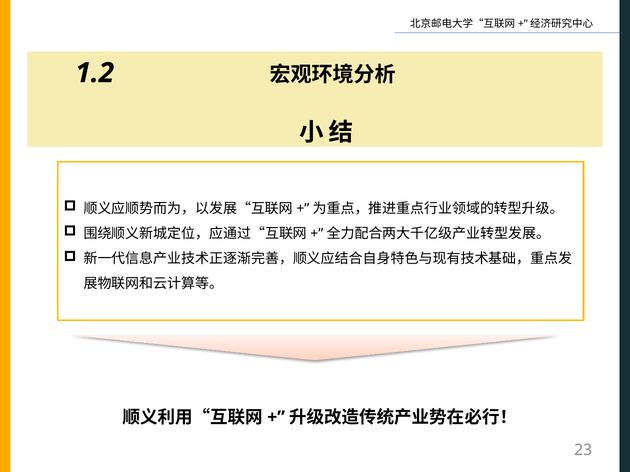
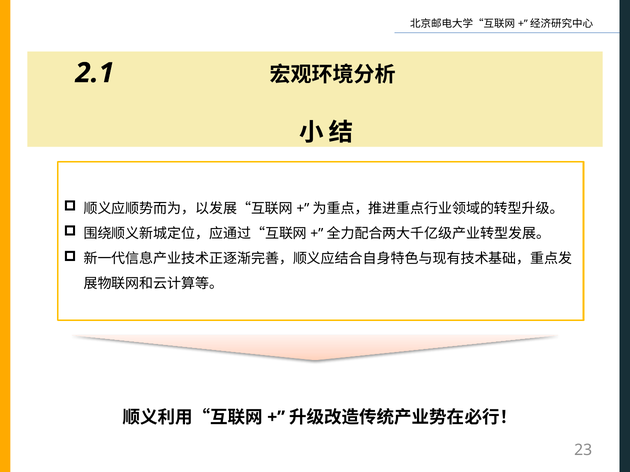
1.2: 1.2 -> 2.1 (95, 73)
